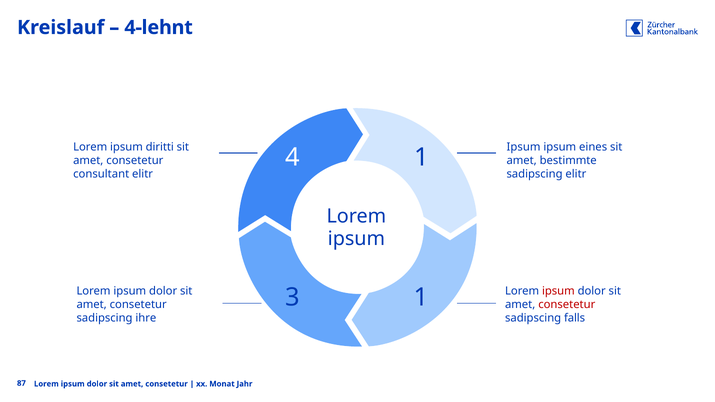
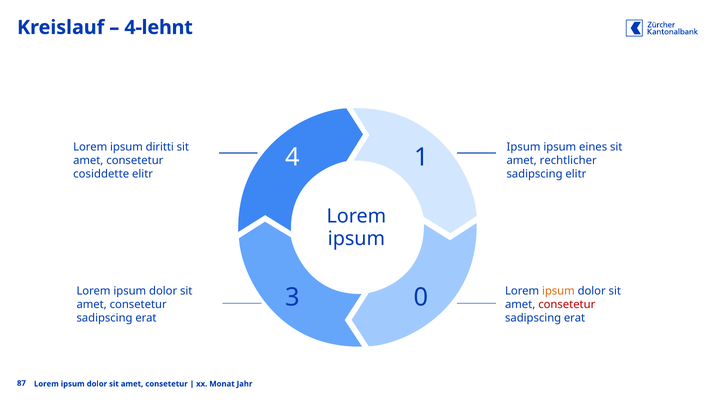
bestimmte: bestimmte -> rechtlicher (568, 160)
consultant: consultant -> cosiddette (101, 174)
ipsum colour: red -> orange (558, 291)
3 1: 1 -> 0 (421, 297)
ihre: ihre -> erat (146, 318)
falls: falls -> erat (575, 318)
